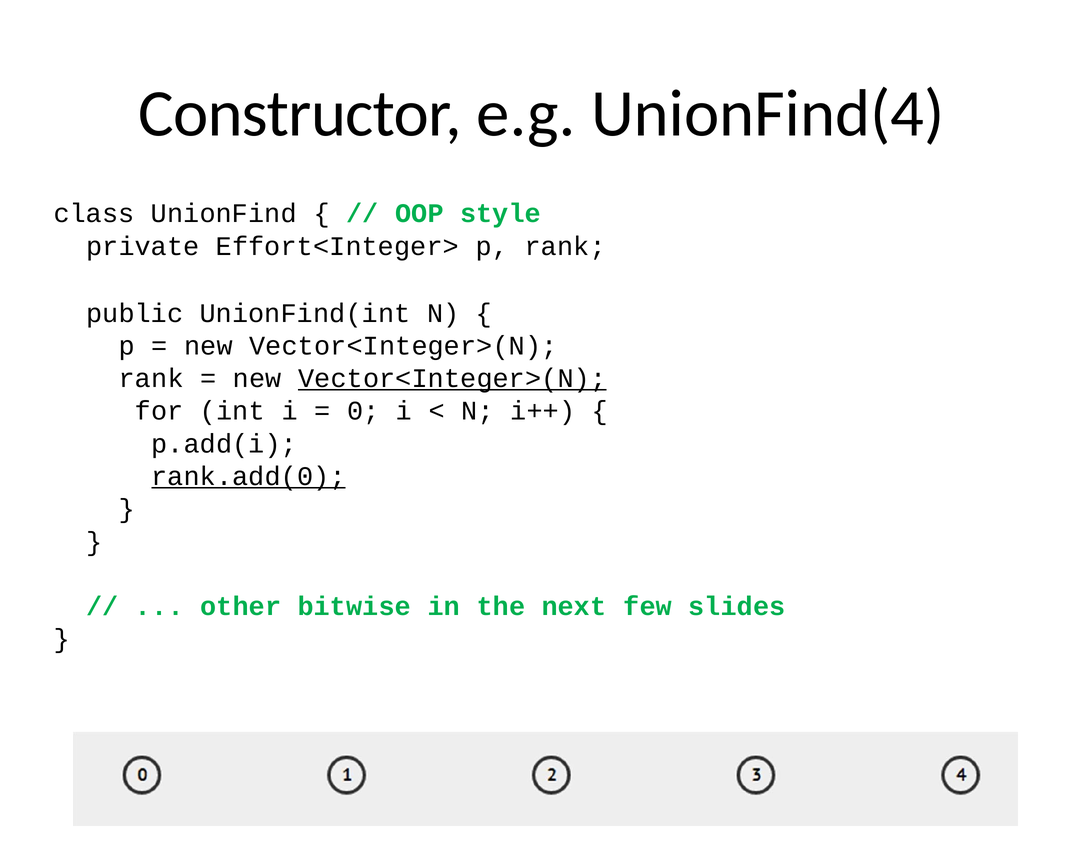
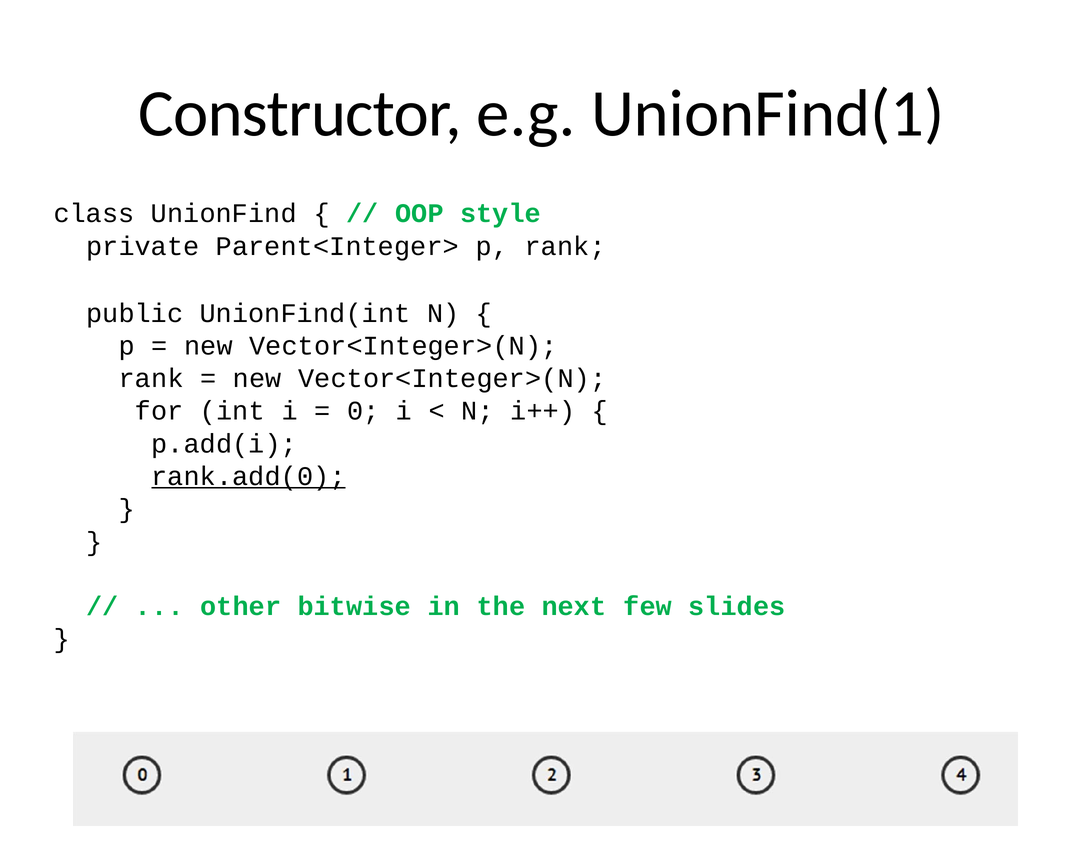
UnionFind(4: UnionFind(4 -> UnionFind(1 (768, 114)
Effort<Integer>: Effort<Integer> -> Parent<Integer> (337, 246)
Vector<Integer>(N underline: present -> none (452, 378)
